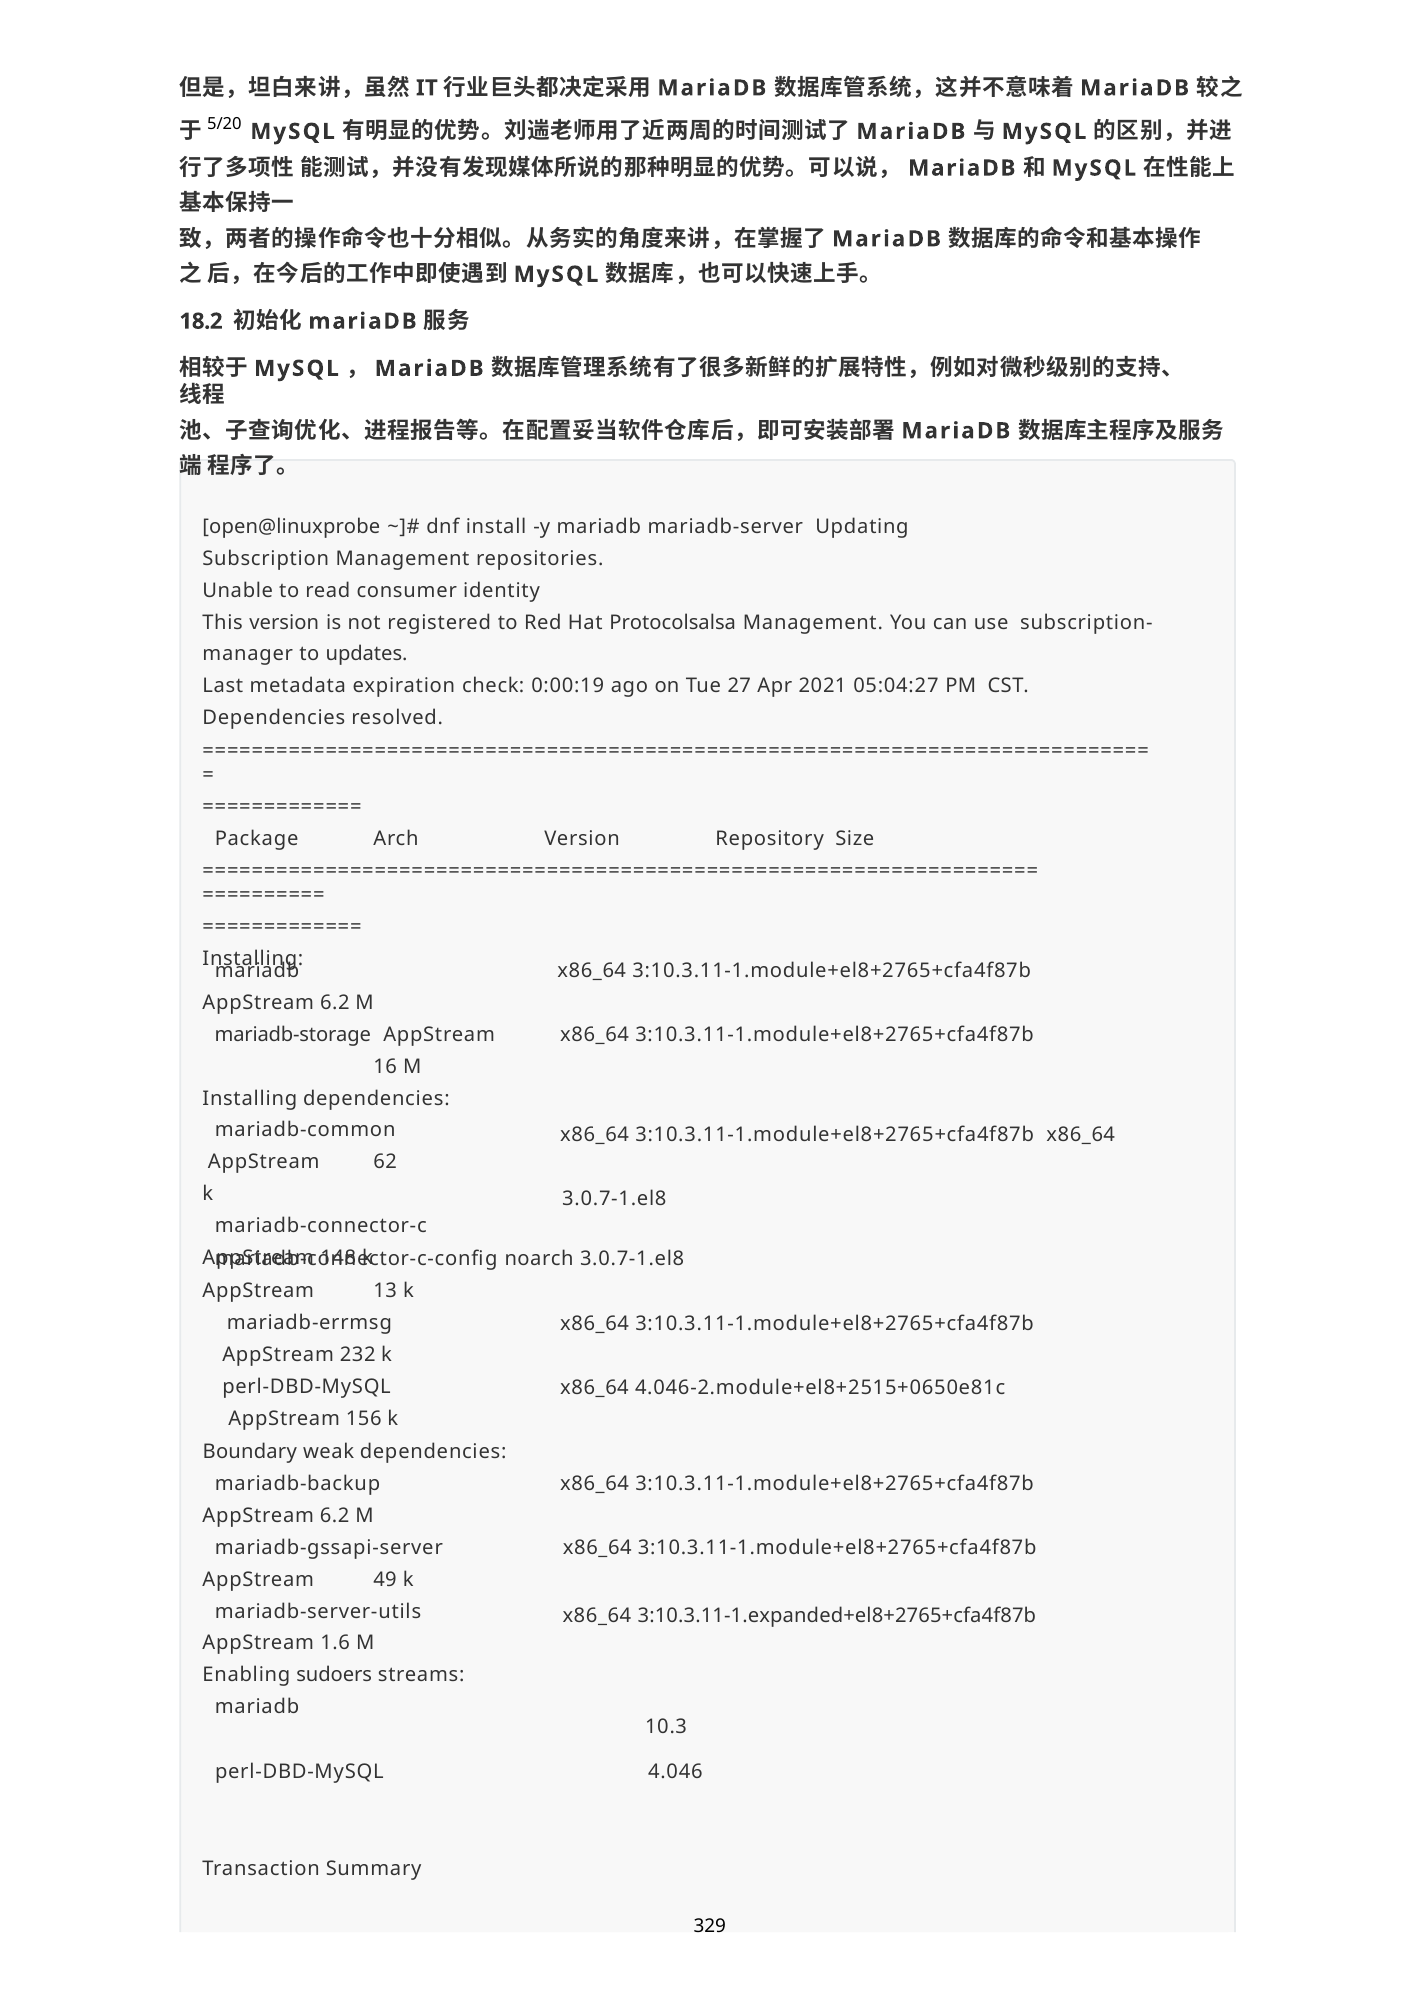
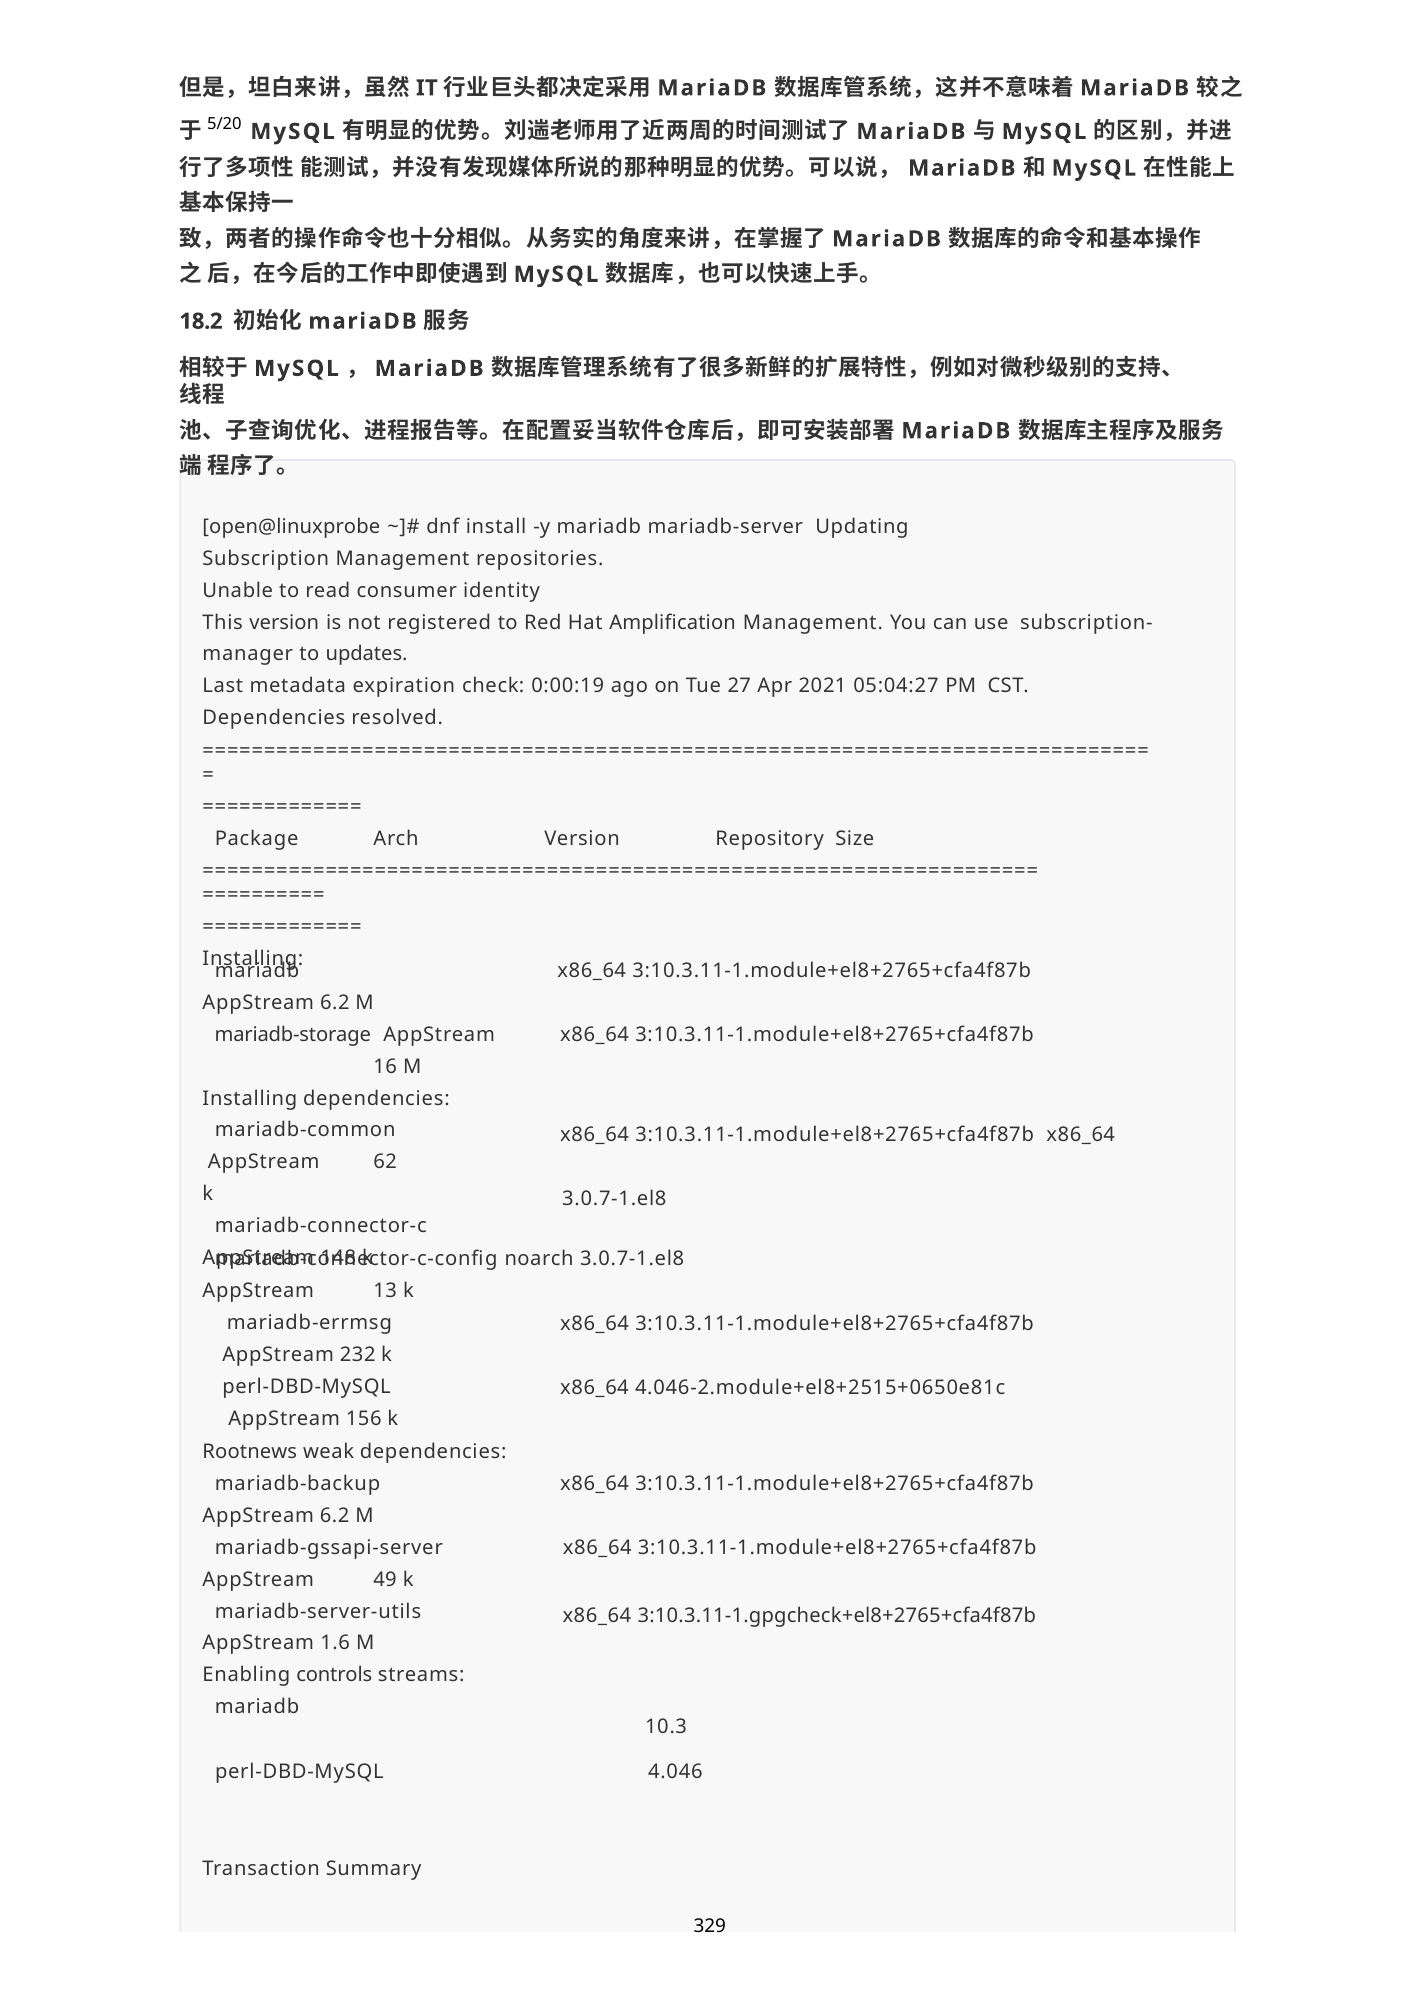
Protocolsalsa: Protocolsalsa -> Amplification (673, 623)
Boundary: Boundary -> Rootnews (250, 1452)
3:10.3.11-1.expanded+el8+2765+cfa4f87b: 3:10.3.11-1.expanded+el8+2765+cfa4f87b -> 3:10.3.11-1.gpgcheck+el8+2765+cfa4f87b (837, 1617)
sudoers: sudoers -> controls (334, 1676)
